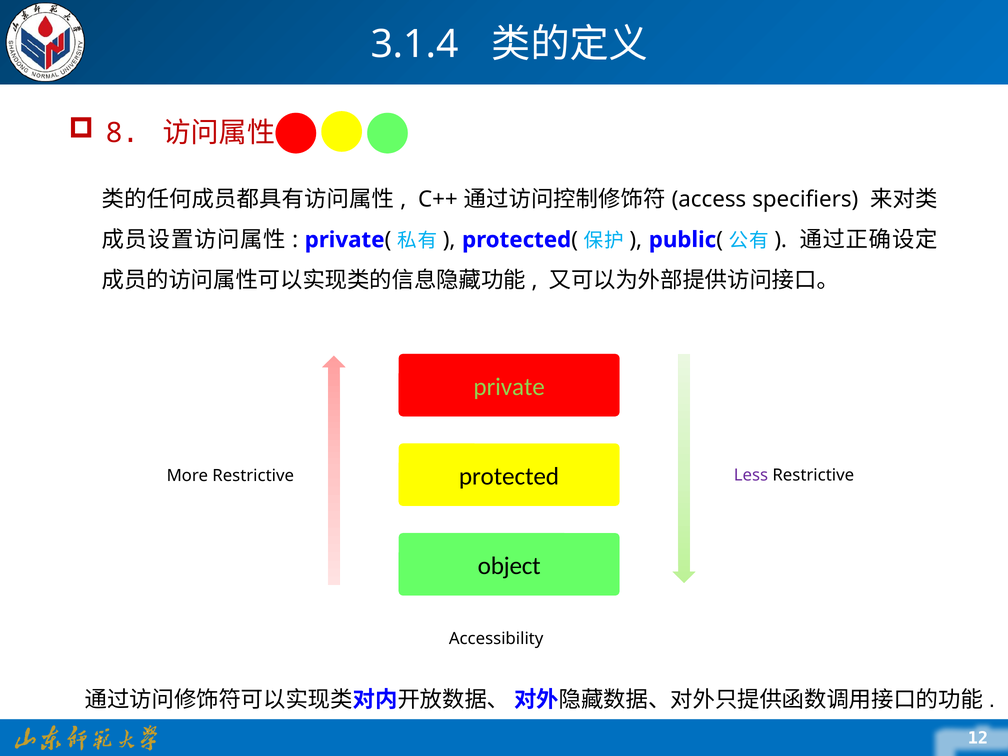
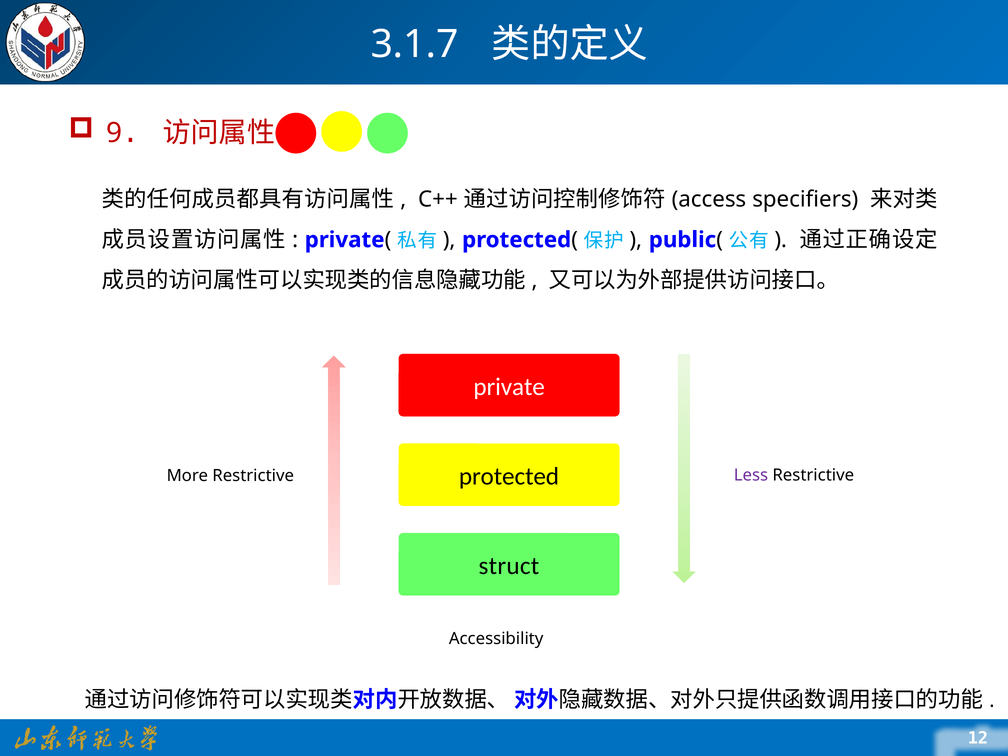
3.1.4: 3.1.4 -> 3.1.7 (415, 44)
8: 8 -> 9 (114, 133)
private colour: light green -> white (509, 387)
object: object -> struct (509, 566)
